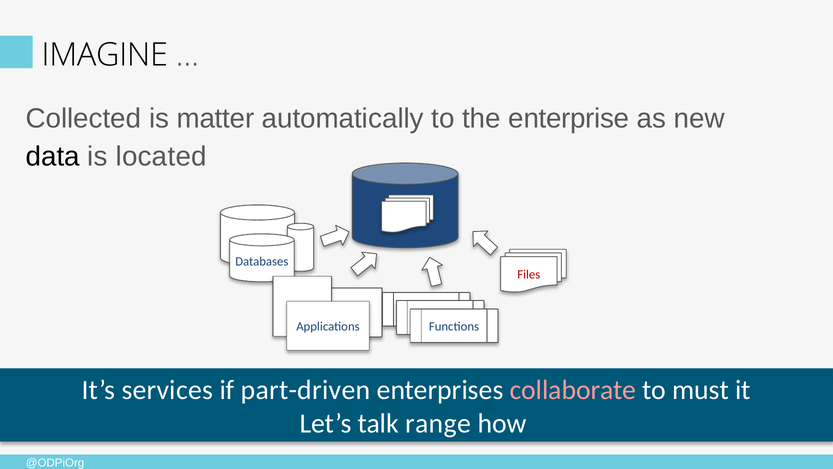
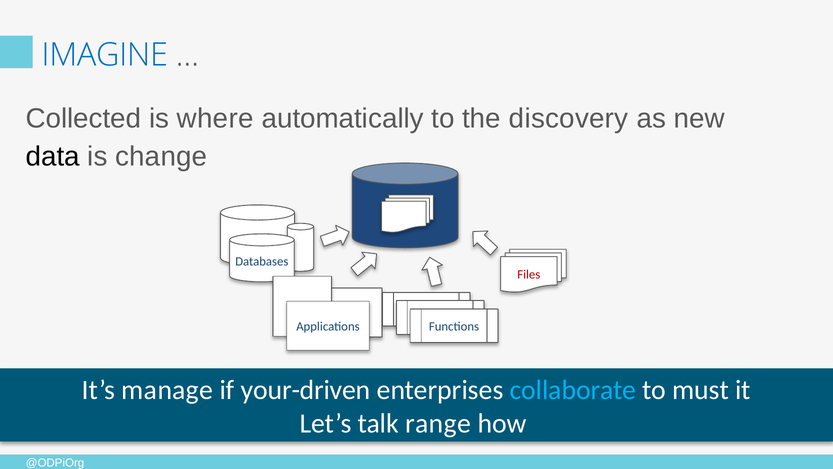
IMAGINE colour: black -> blue (105, 55)
matter: matter -> where (215, 118)
enterprise: enterprise -> discovery (569, 118)
located: located -> change (161, 157)
services: services -> manage (167, 390)
part-driven: part-driven -> your-driven (306, 390)
collaborate colour: pink -> light blue (573, 390)
